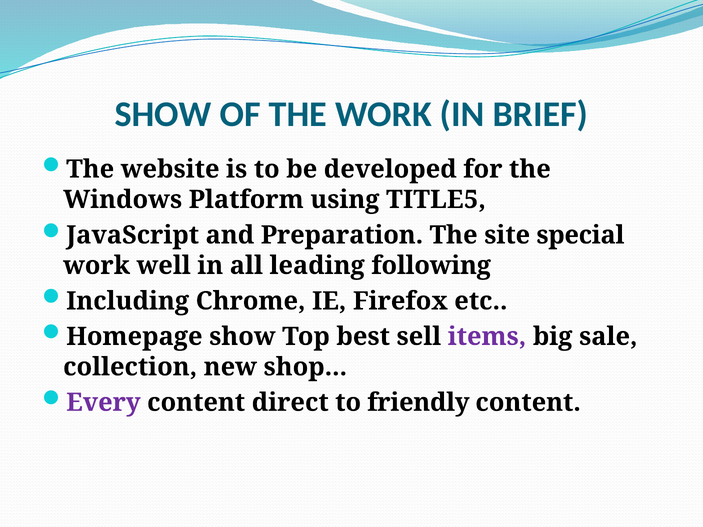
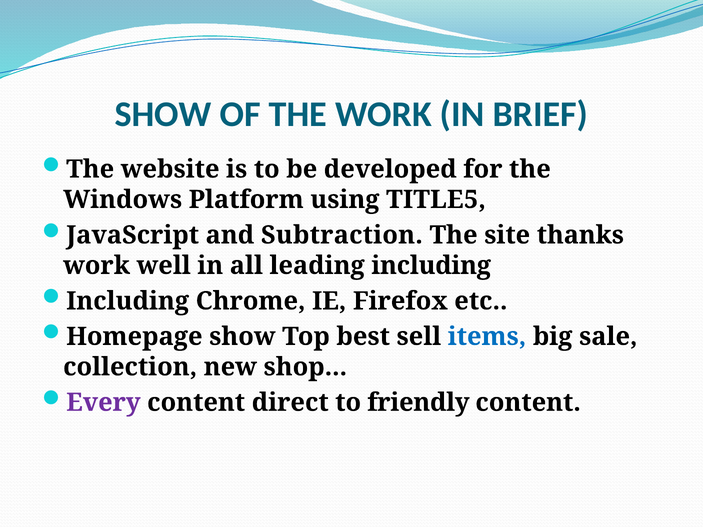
Preparation: Preparation -> Subtraction (342, 235)
special: special -> thanks (580, 235)
leading following: following -> including (431, 266)
items colour: purple -> blue (487, 337)
